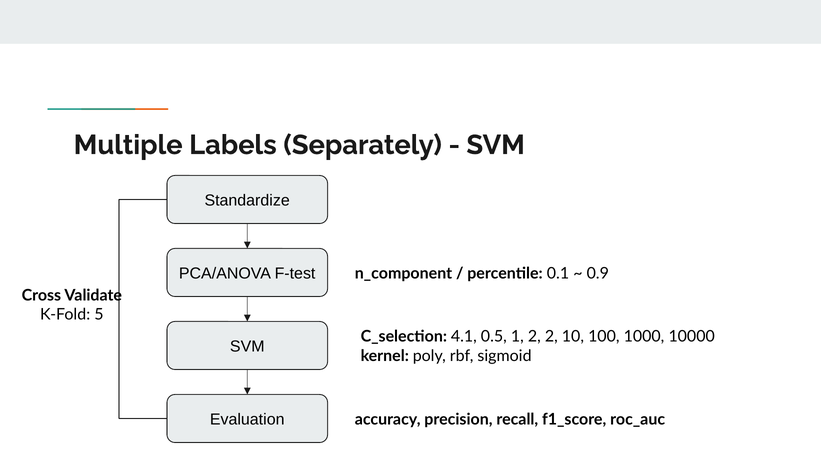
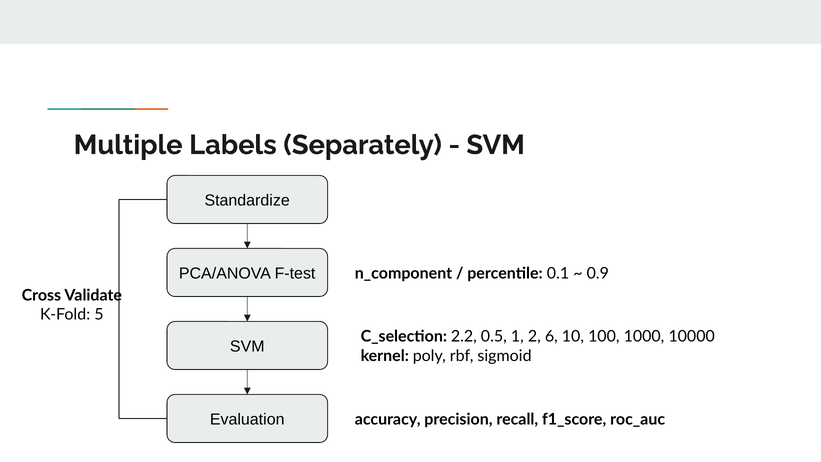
4.1: 4.1 -> 2.2 (464, 337)
2 2: 2 -> 6 (551, 337)
